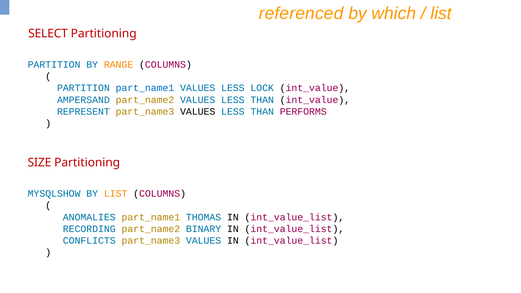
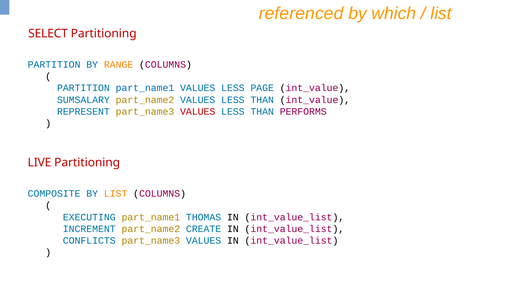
LOCK: LOCK -> PAGE (262, 88)
AMPERSAND: AMPERSAND -> SUMSALARY (83, 100)
VALUES colour: black -> red (198, 112)
SIZE: SIZE -> LIVE (39, 163)
MYSQLSHOW: MYSQLSHOW -> COMPOSITE (54, 194)
ANOMALIES: ANOMALIES -> EXECUTING (89, 217)
RECORDING: RECORDING -> INCREMENT (89, 229)
BINARY: BINARY -> CREATE (204, 229)
